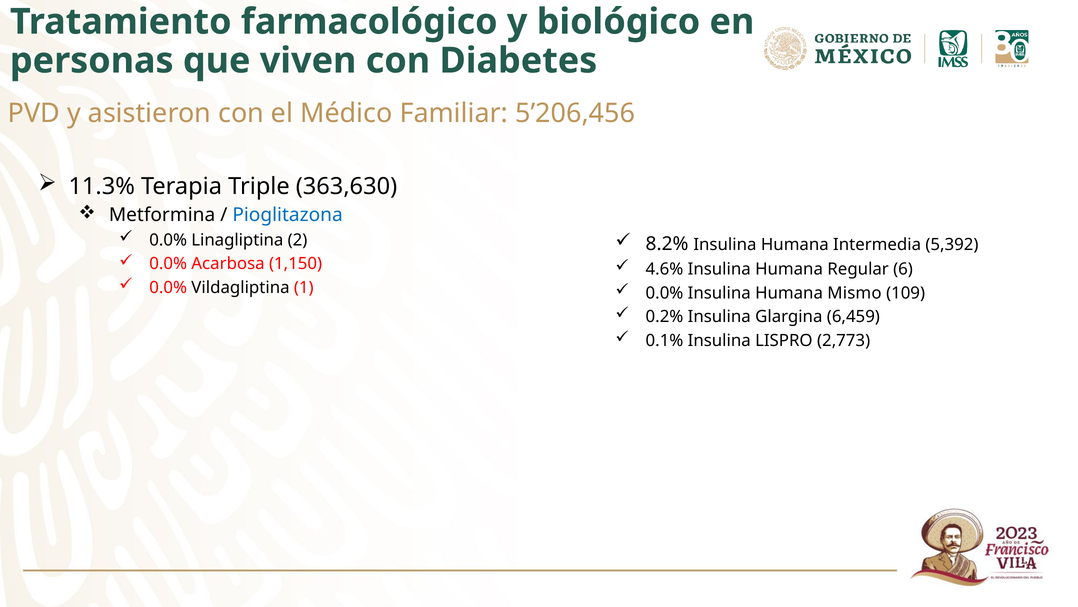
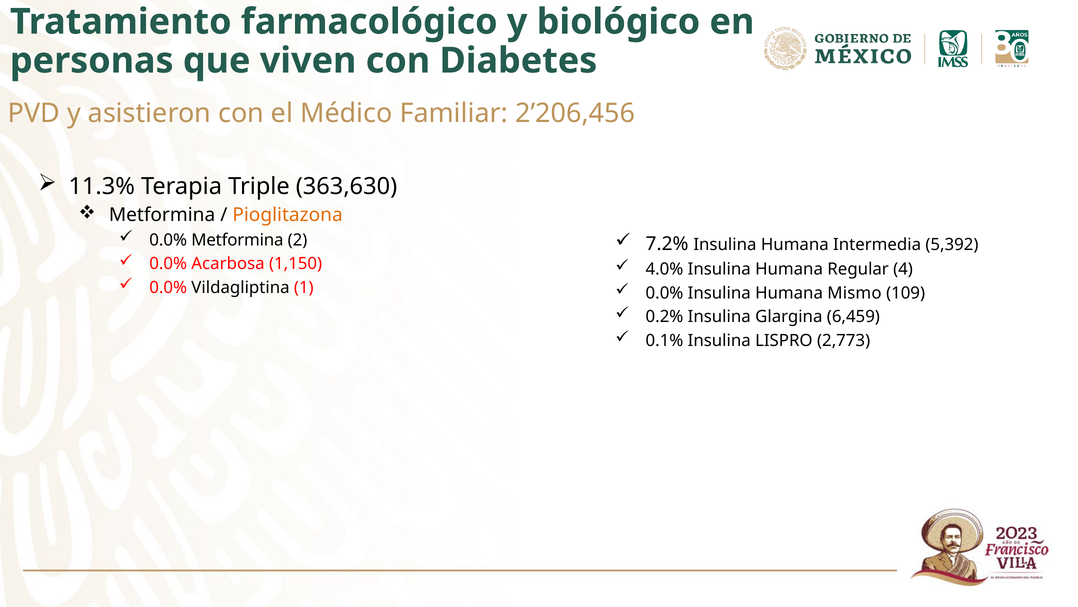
5’206,456: 5’206,456 -> 2’206,456 (575, 113)
Pioglitazona colour: blue -> orange (288, 215)
0.0% Linagliptina: Linagliptina -> Metformina (237, 240)
8.2%: 8.2% -> 7.2% (667, 244)
4.6%: 4.6% -> 4.0% (664, 269)
6: 6 -> 4 (903, 269)
